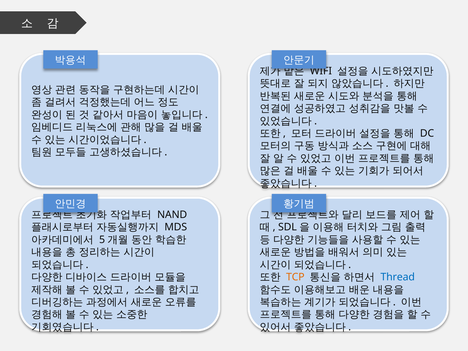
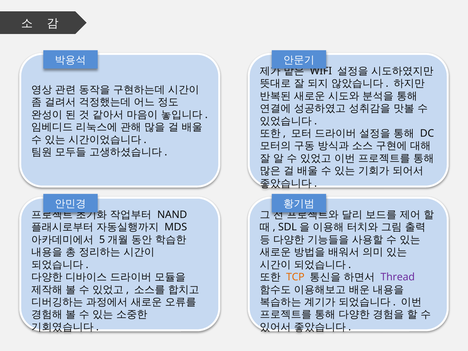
Thread colour: blue -> purple (398, 277)
